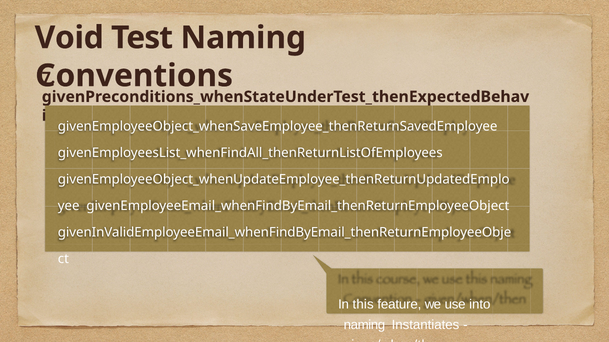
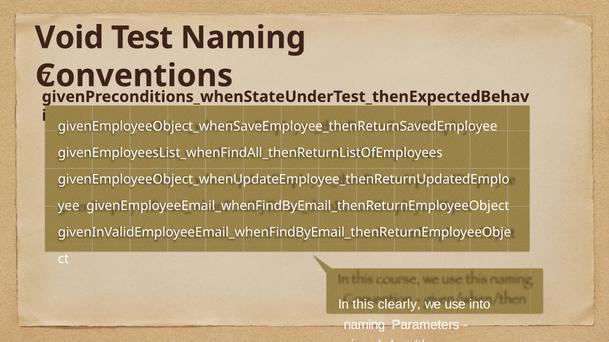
feature: feature -> clearly (399, 305)
Instantiates: Instantiates -> Parameters (426, 325)
